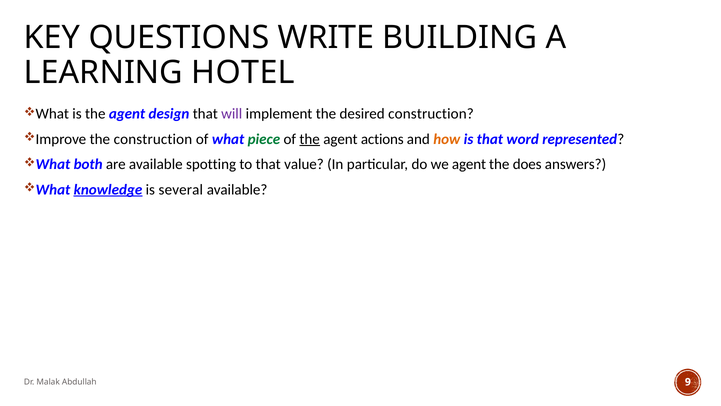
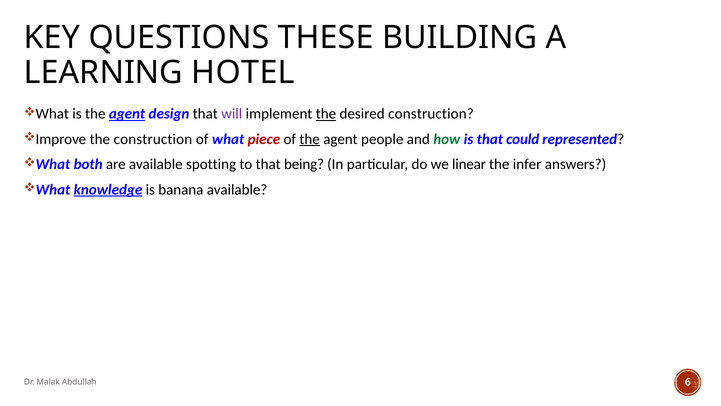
WRITE: WRITE -> THESE (326, 38)
agent underline: none -> present (127, 114)
the underline: none -> present (326, 114)
piece colour: green -> red (264, 139)
actions: actions -> people (382, 139)
how colour: orange -> green (447, 139)
word: word -> could (523, 139)
value: value -> being (304, 164)
we agent: agent -> linear (469, 164)
does: does -> infer (527, 164)
several: several -> banana (181, 189)
9: 9 -> 6 (688, 382)
